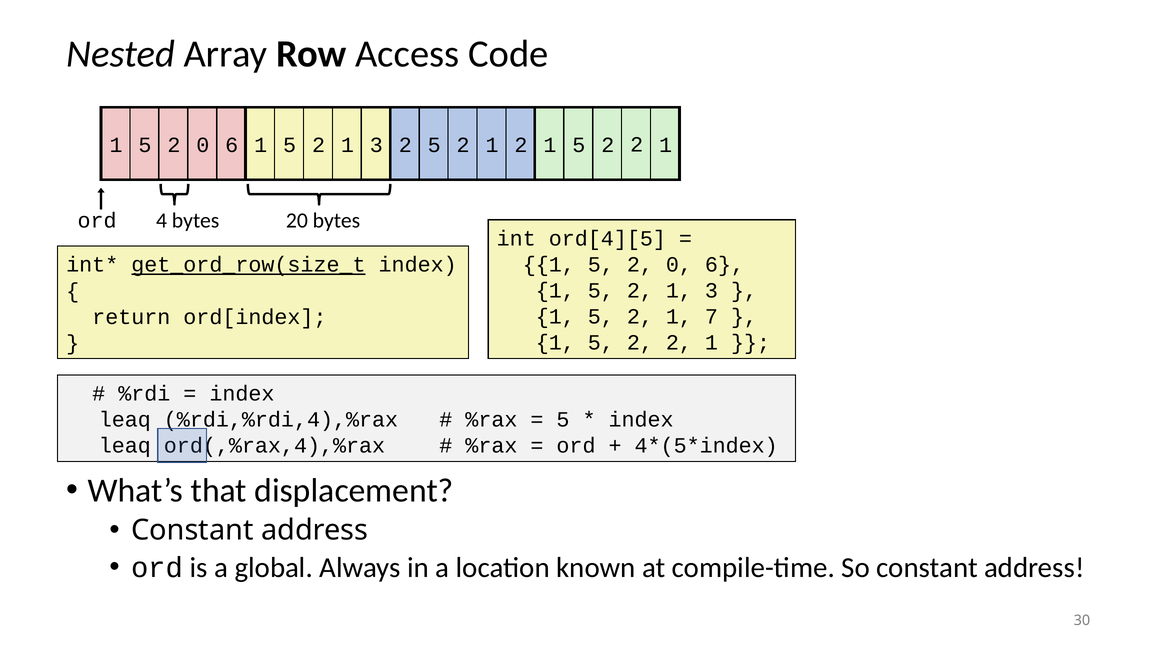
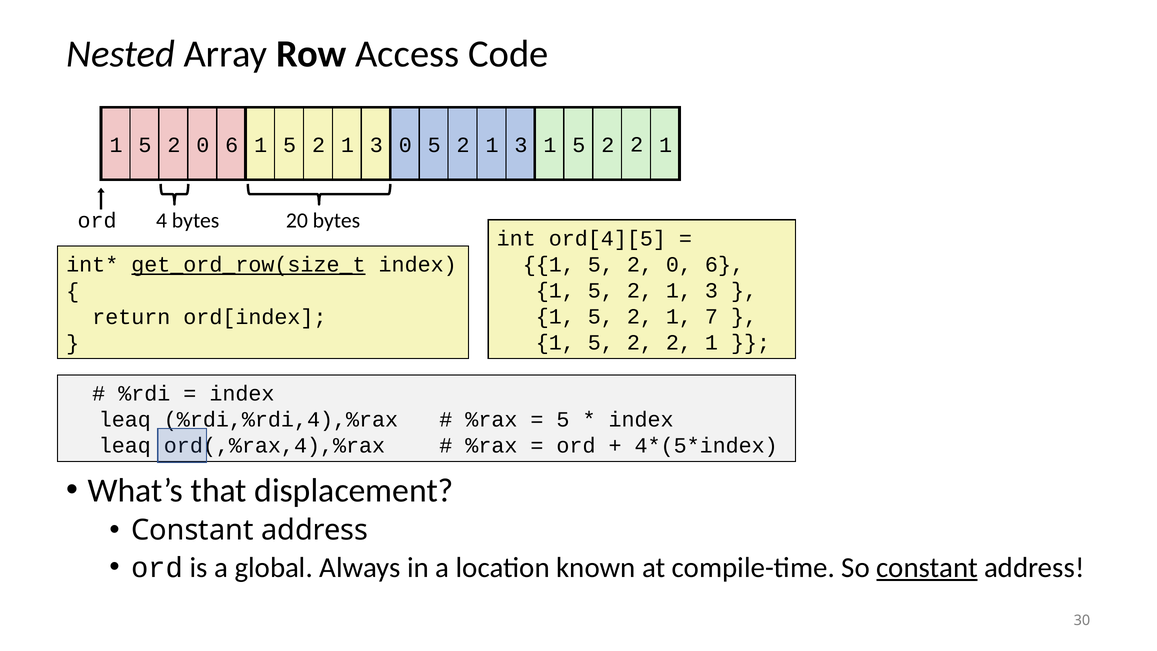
3 2: 2 -> 0 (405, 145)
2: 2 -> 3 (521, 145)
constant underline: none -> present (927, 567)
